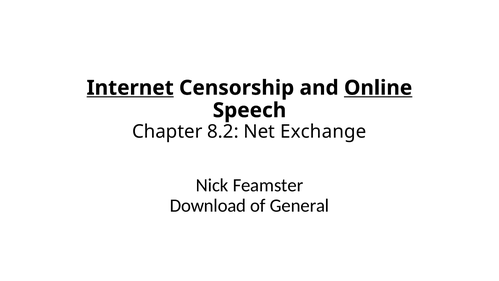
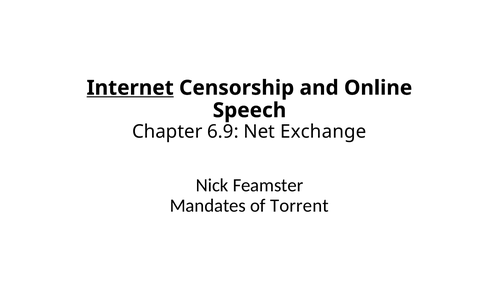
Online underline: present -> none (378, 88)
8.2: 8.2 -> 6.9 (223, 132)
Download: Download -> Mandates (208, 205)
General: General -> Torrent (299, 205)
